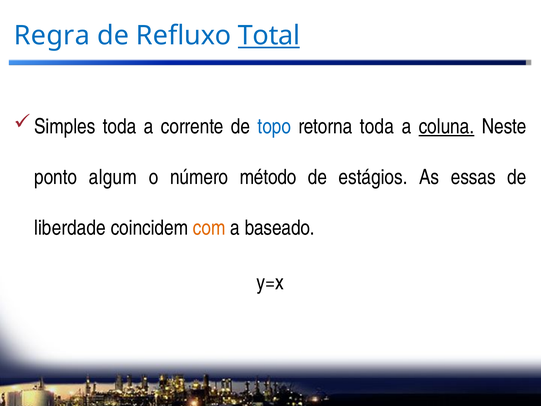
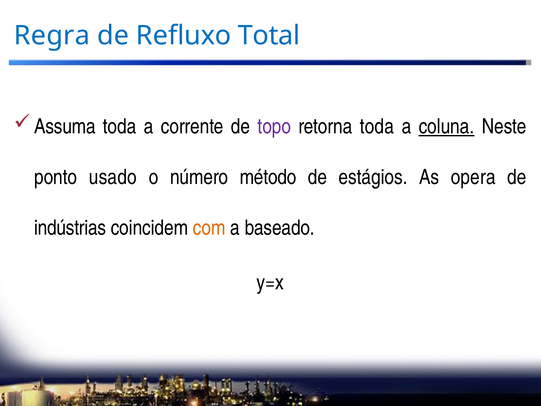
Total underline: present -> none (269, 36)
Simples: Simples -> Assuma (65, 127)
topo colour: blue -> purple (274, 127)
algum: algum -> usado (113, 177)
essas: essas -> opera (473, 177)
liberdade: liberdade -> indústrias (70, 228)
